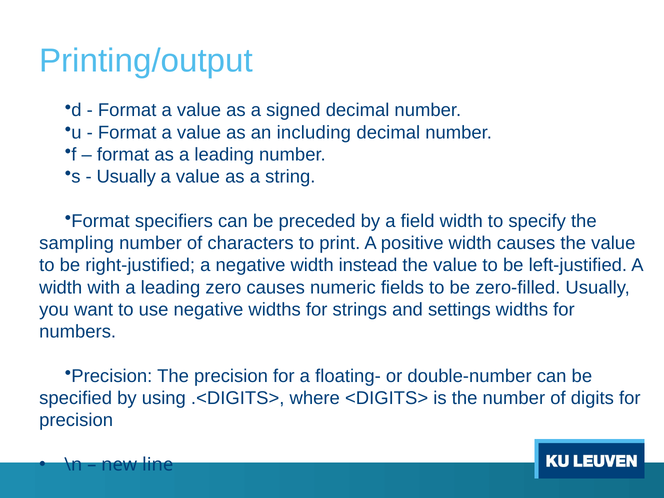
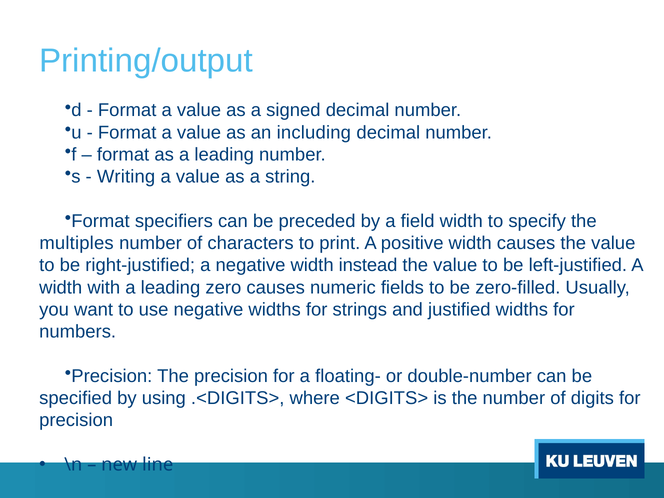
Usually: Usually -> Writing (126, 177)
sampling: sampling -> multiples (77, 243)
settings: settings -> justified (459, 310)
